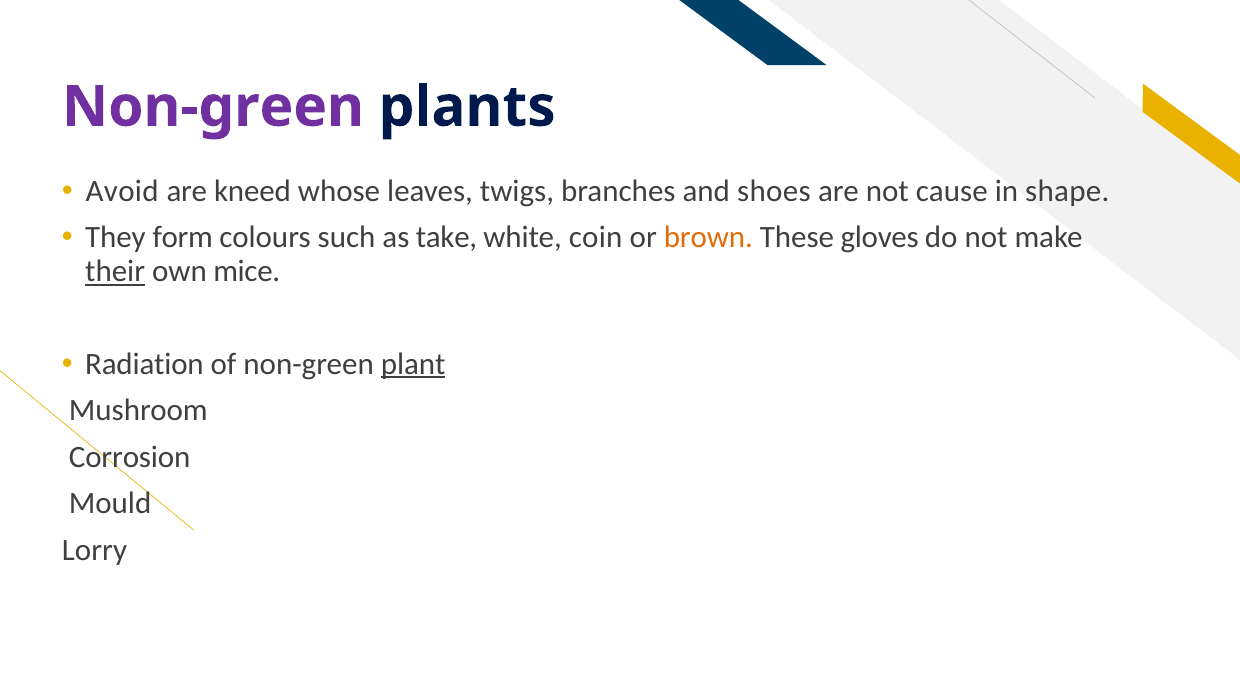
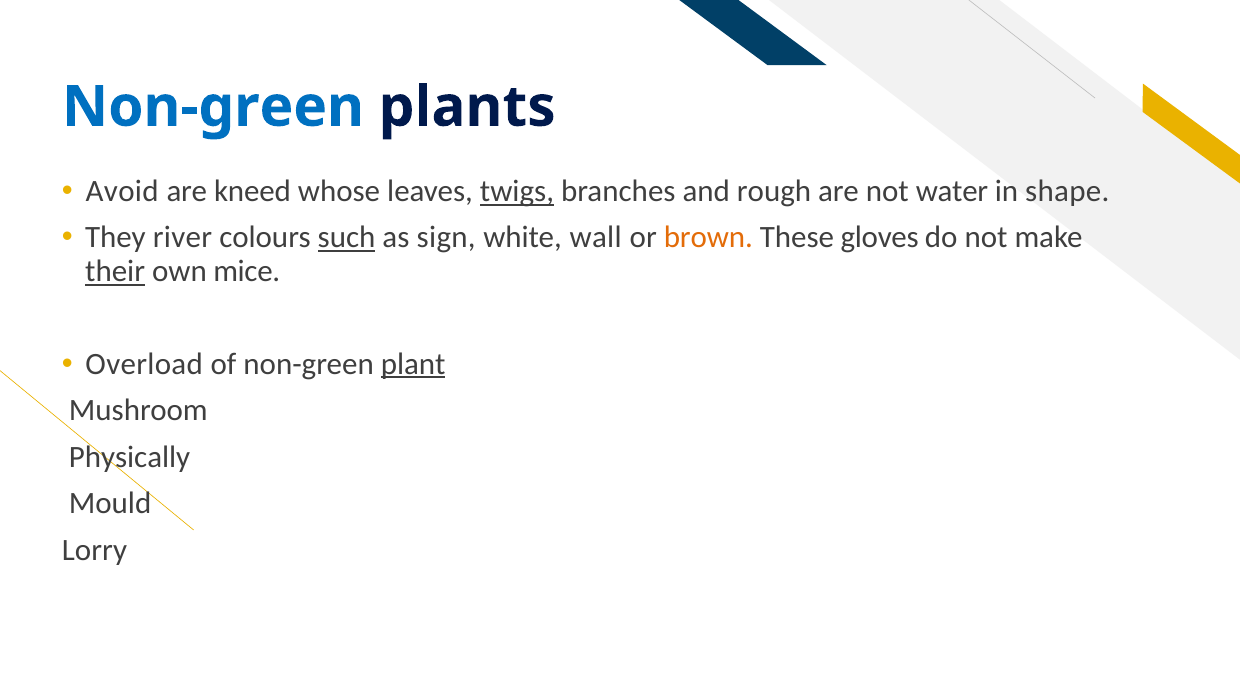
Non-green colour: purple -> blue (213, 107)
twigs underline: none -> present (517, 191)
shoes: shoes -> rough (774, 191)
cause: cause -> water (952, 191)
form: form -> river (182, 238)
such underline: none -> present (347, 238)
take: take -> sign (446, 238)
coin: coin -> wall (596, 238)
Radiation: Radiation -> Overload (144, 364)
Corrosion: Corrosion -> Physically (130, 457)
